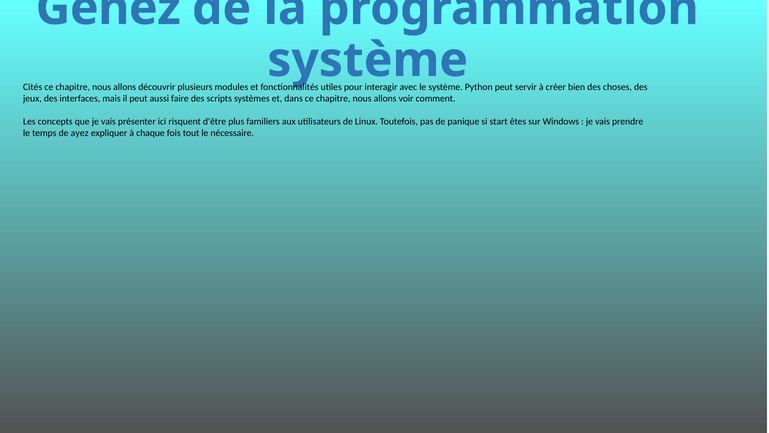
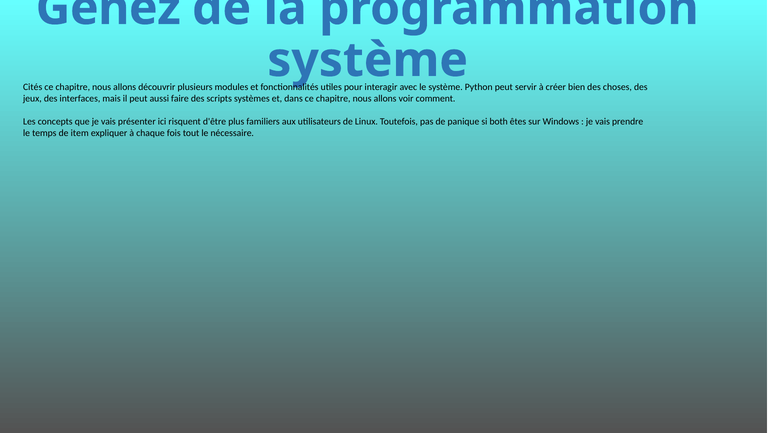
start: start -> both (499, 121)
ayez: ayez -> item (80, 133)
